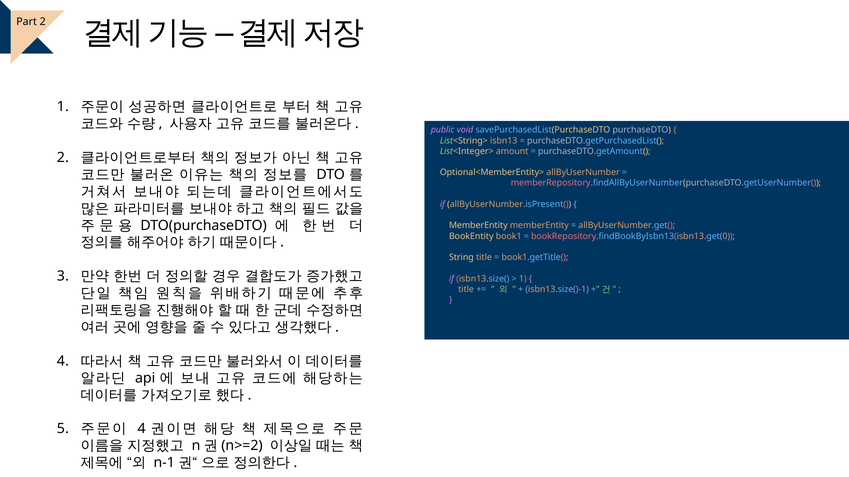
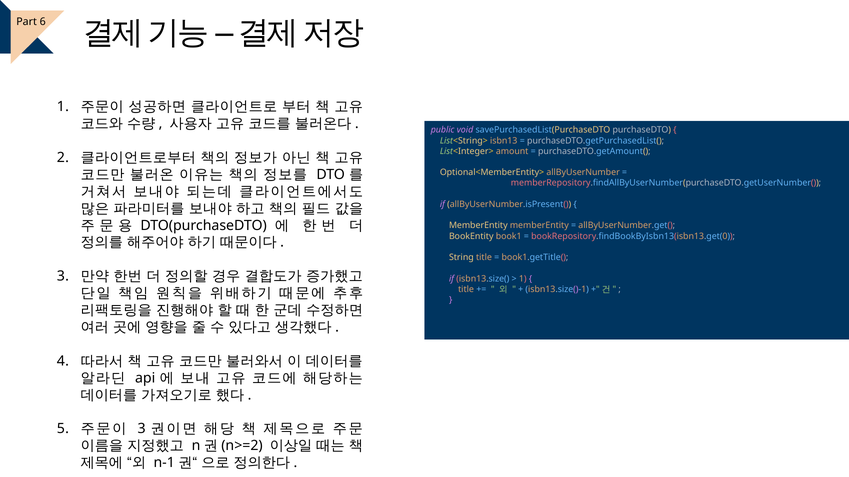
Part 2: 2 -> 6 (43, 22)
4: 4 -> 3 (142, 429)
